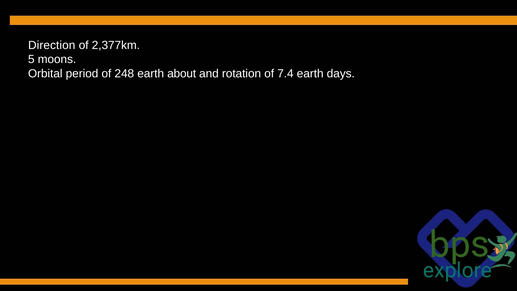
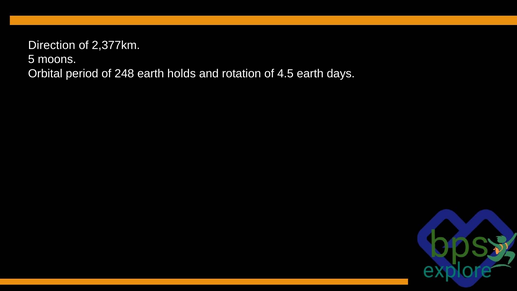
about: about -> holds (182, 73)
7.4: 7.4 -> 4.5 (285, 73)
